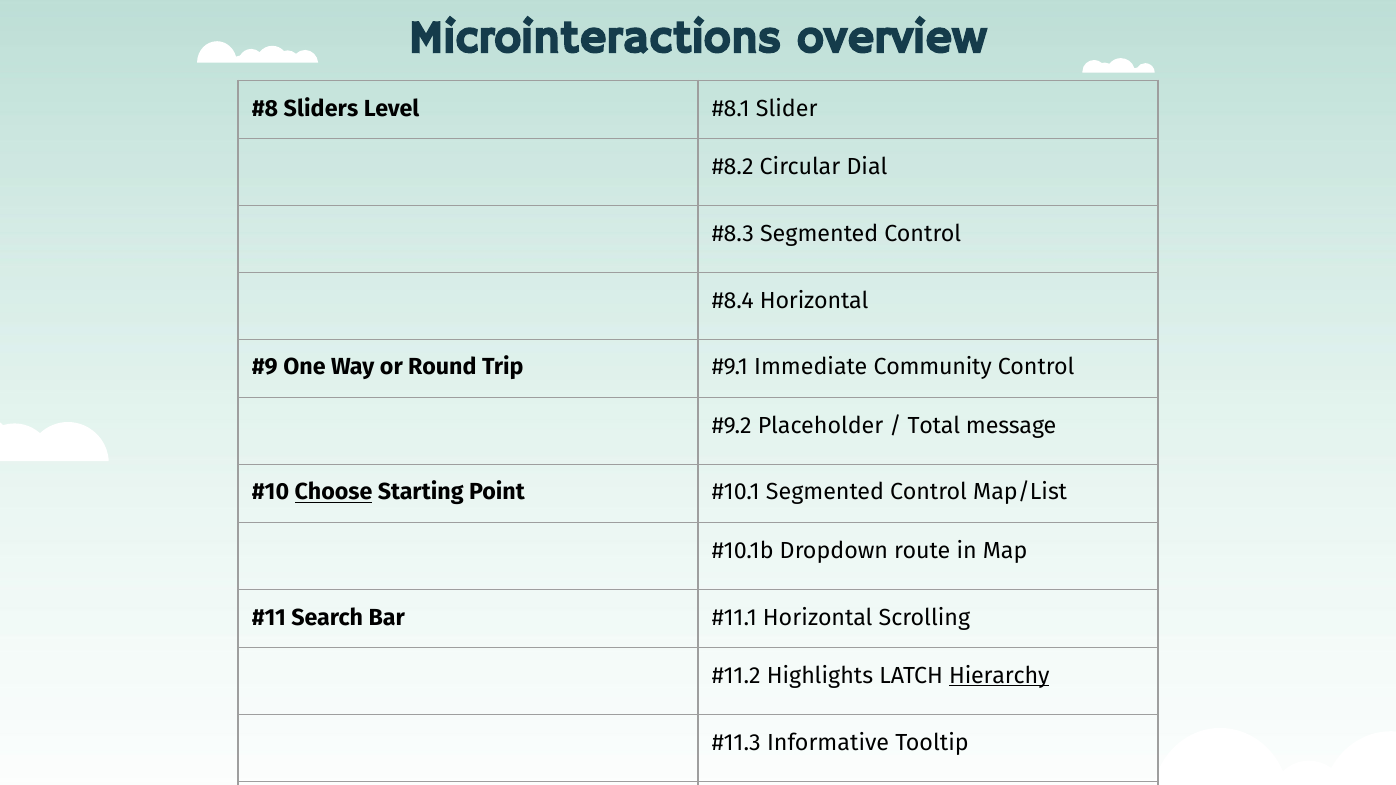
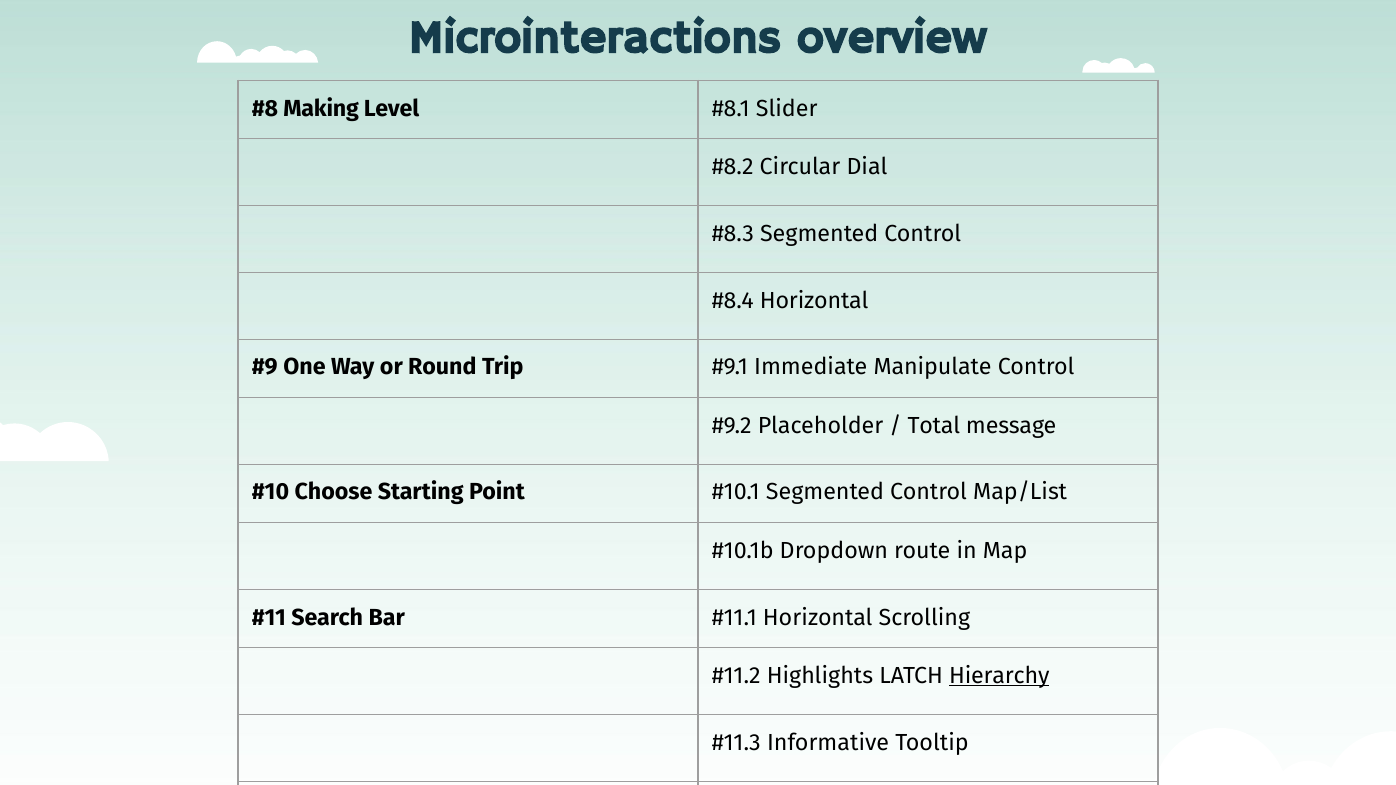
Sliders: Sliders -> Making (321, 108)
Community: Community -> Manipulate (933, 367)
Choose underline: present -> none (333, 492)
